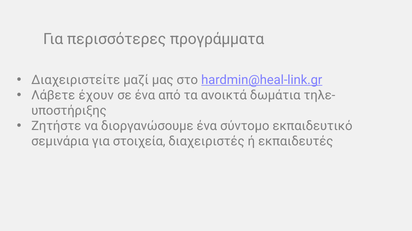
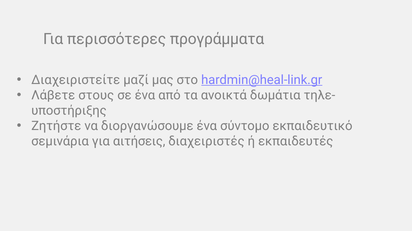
έχουν: έχουν -> στους (96, 96)
στοιχεία: στοιχεία -> αιτήσεις (139, 142)
